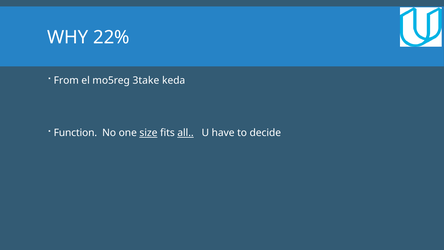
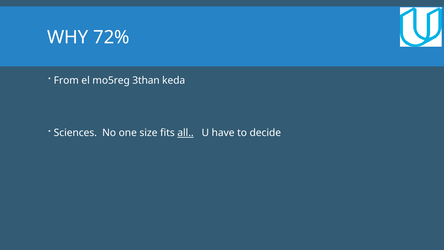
22%: 22% -> 72% (111, 37)
3take: 3take -> 3than (146, 80)
Function: Function -> Sciences (75, 133)
size underline: present -> none (148, 133)
